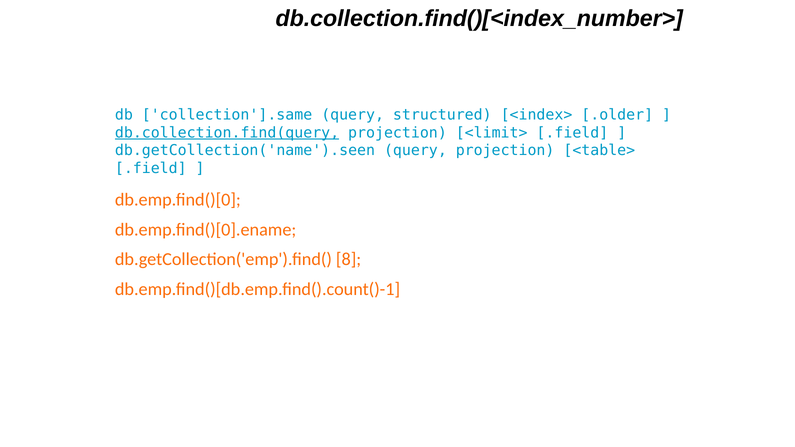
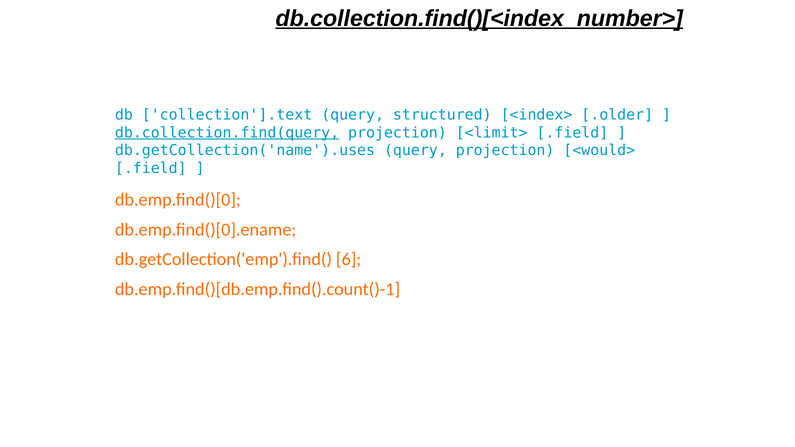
db.collection.find()[<index_number> underline: none -> present (479, 18)
collection'].same: collection'].same -> collection'].text (227, 115)
db.getCollection('name').seen: db.getCollection('name').seen -> db.getCollection('name').uses (245, 151)
<table>: <table> -> <would> (599, 151)
8: 8 -> 6 (349, 259)
